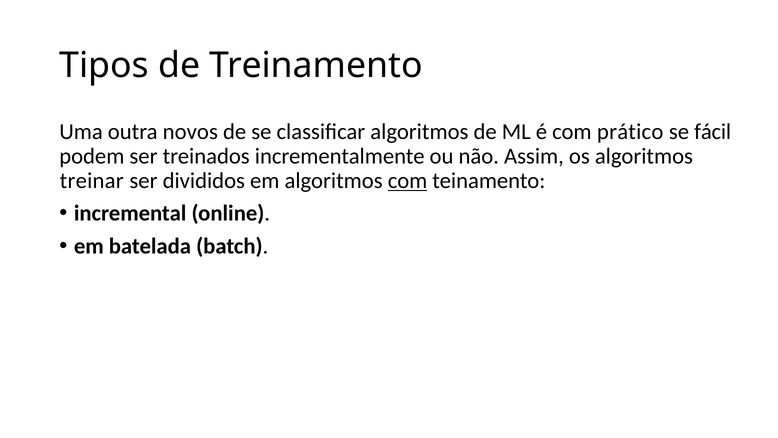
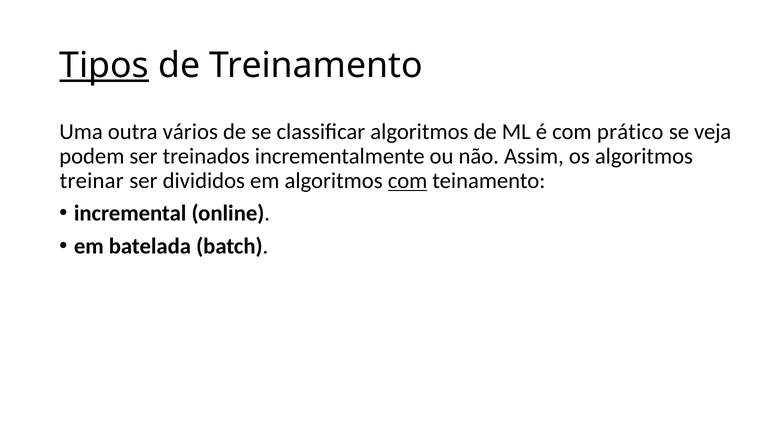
Tipos underline: none -> present (104, 65)
novos: novos -> vários (190, 132)
fácil: fácil -> veja (713, 132)
